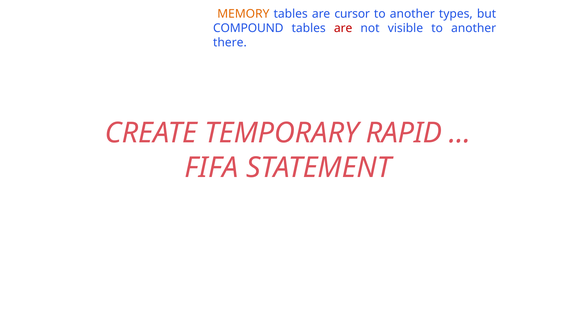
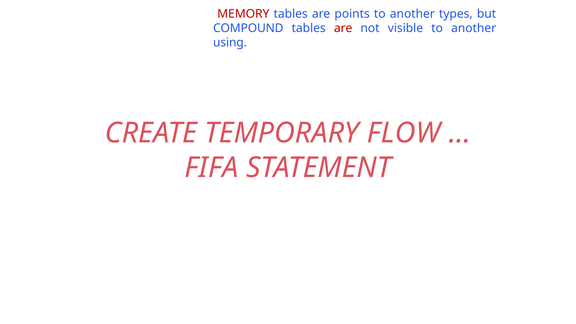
MEMORY colour: orange -> red (243, 14)
cursor: cursor -> points (352, 14)
there: there -> using (230, 43)
RAPID: RAPID -> FLOW (404, 133)
